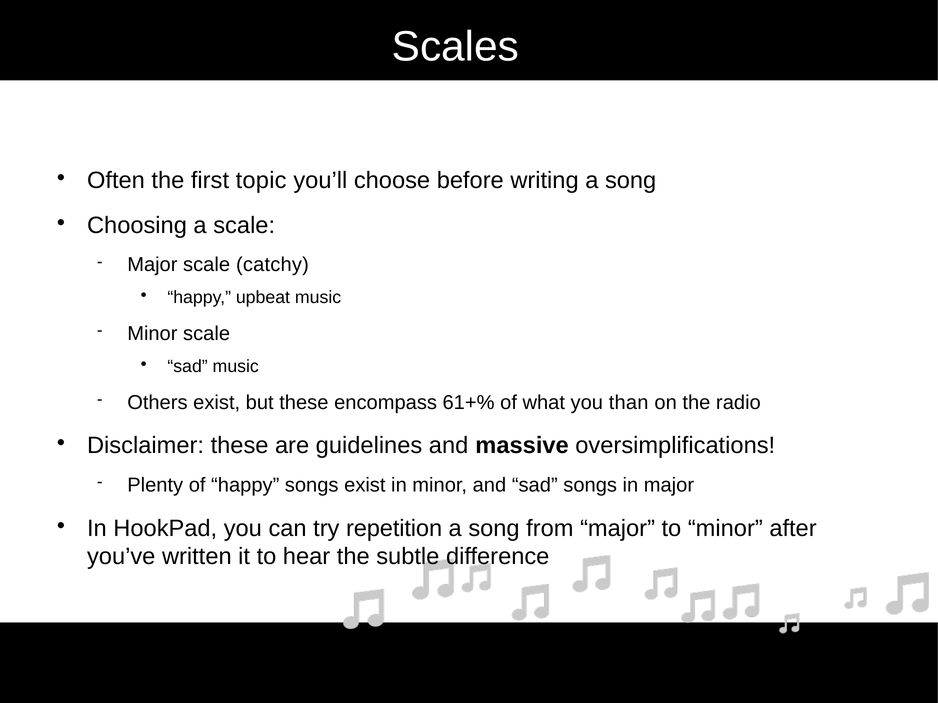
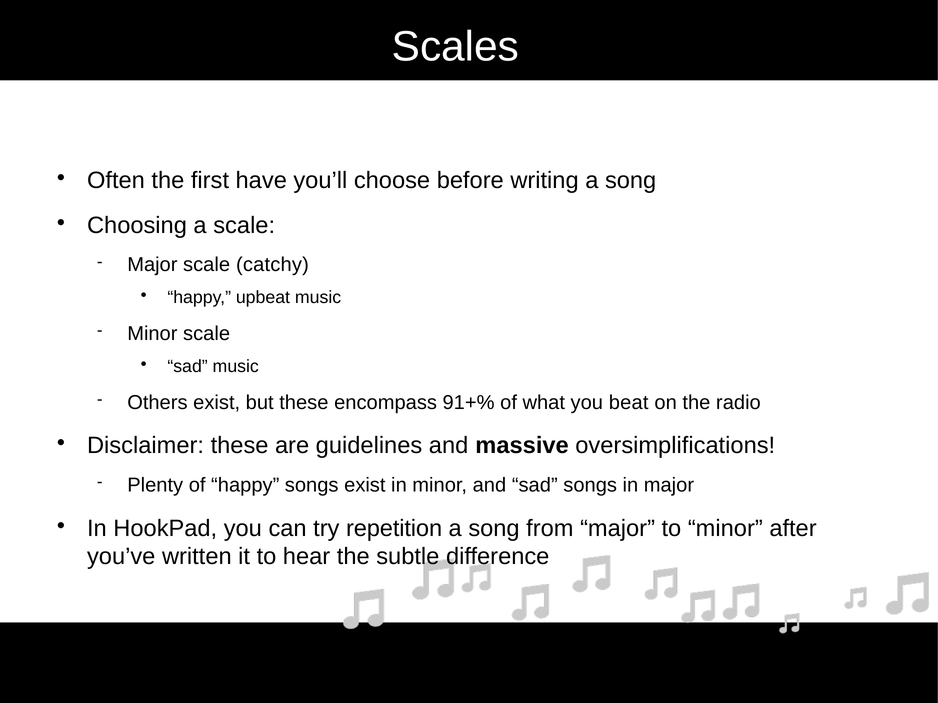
topic: topic -> have (261, 180)
61+%: 61+% -> 91+% (469, 403)
than: than -> beat (629, 403)
